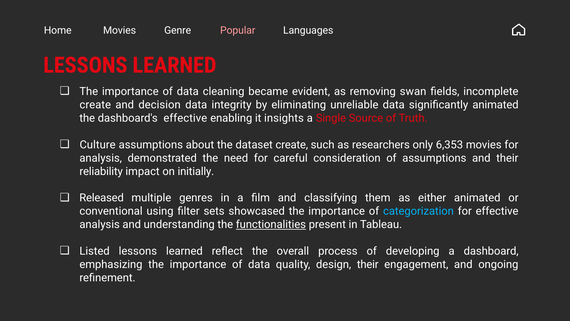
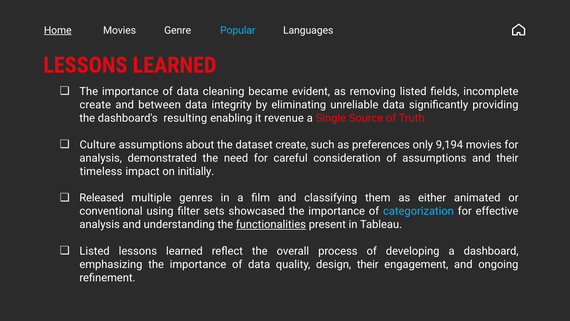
Home underline: none -> present (58, 30)
Popular colour: pink -> light blue (238, 30)
removing swan: swan -> listed (413, 91)
decision: decision -> between (160, 105)
significantly animated: animated -> providing (495, 105)
dashboard's effective: effective -> resulting (185, 118)
insights: insights -> revenue (284, 118)
researchers: researchers -> preferences (381, 145)
6,353: 6,353 -> 9,194 (449, 145)
reliability: reliability -> timeless (101, 171)
